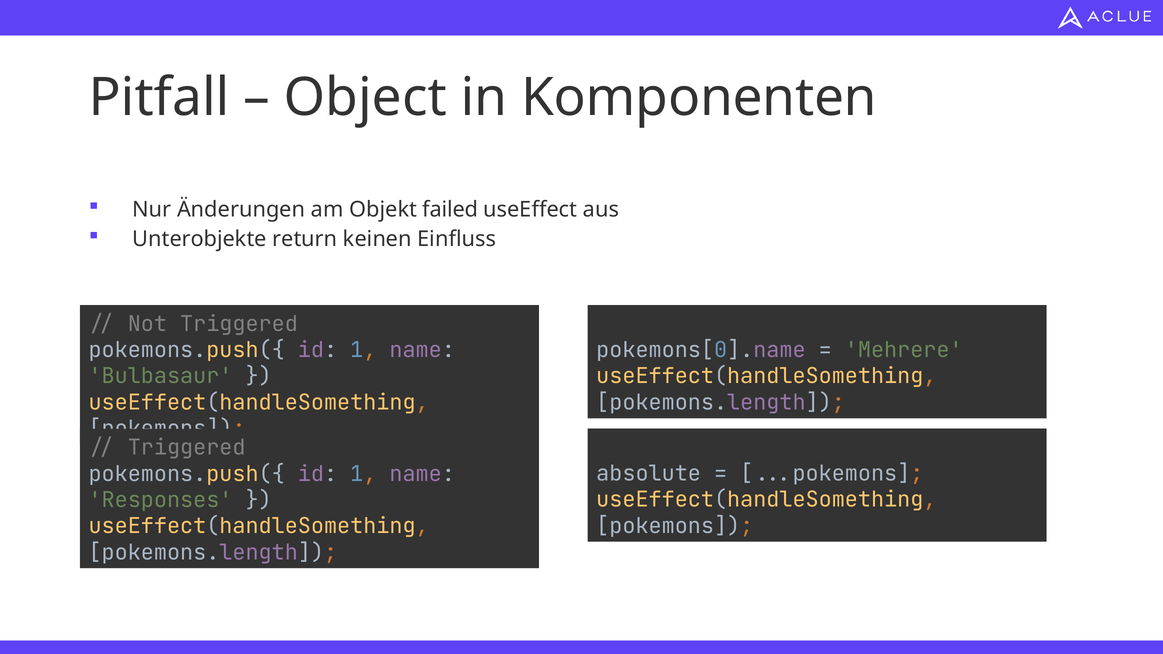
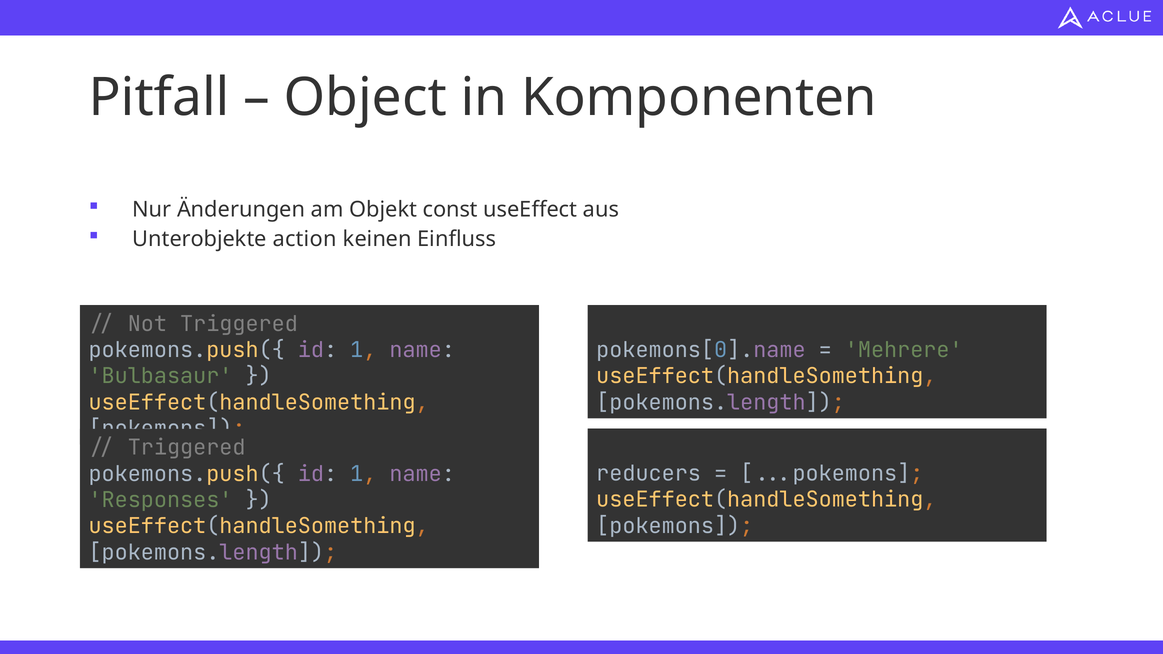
failed: failed -> const (450, 210)
return: return -> action (305, 239)
absolute: absolute -> reducers (649, 474)
